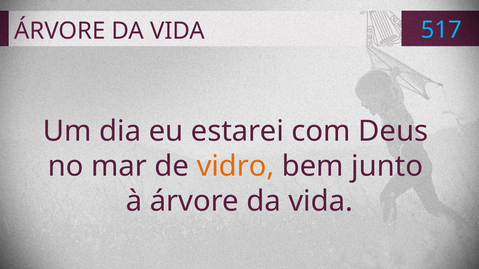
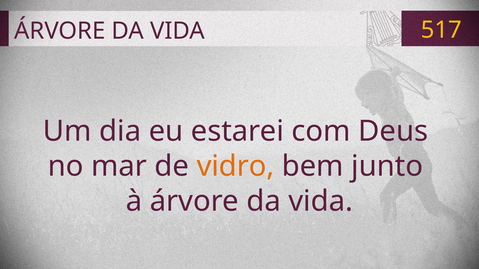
517 colour: light blue -> yellow (441, 30)
